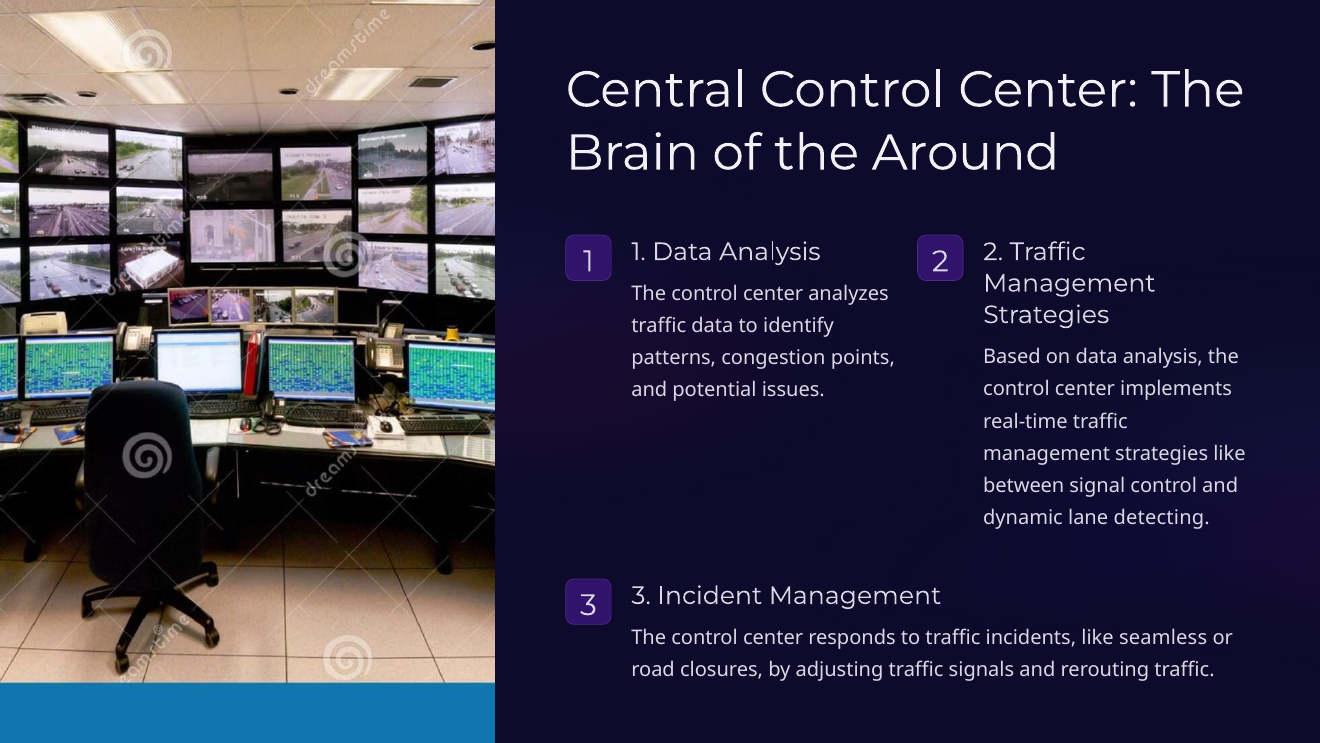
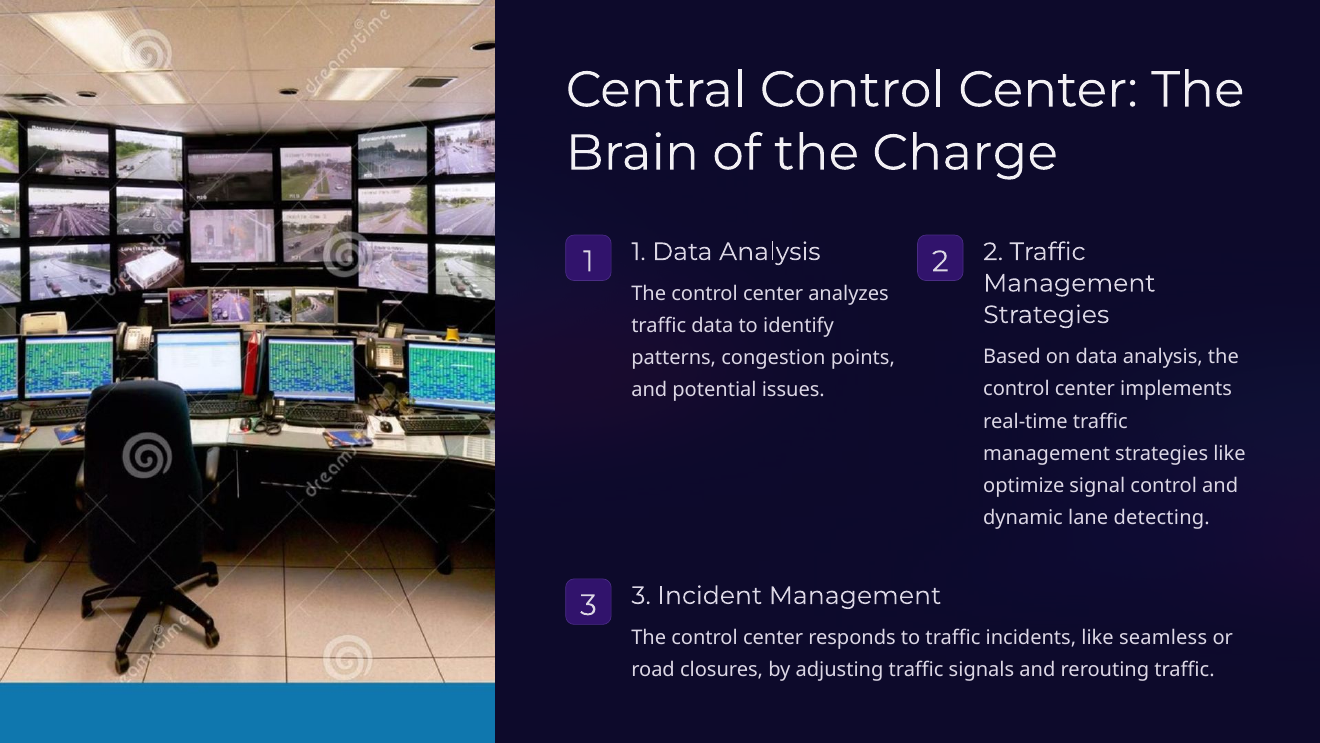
Around: Around -> Charge (965, 153)
between: between -> optimize (1024, 485)
